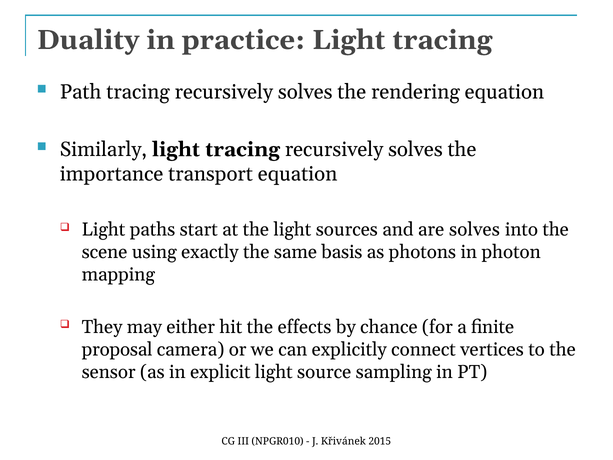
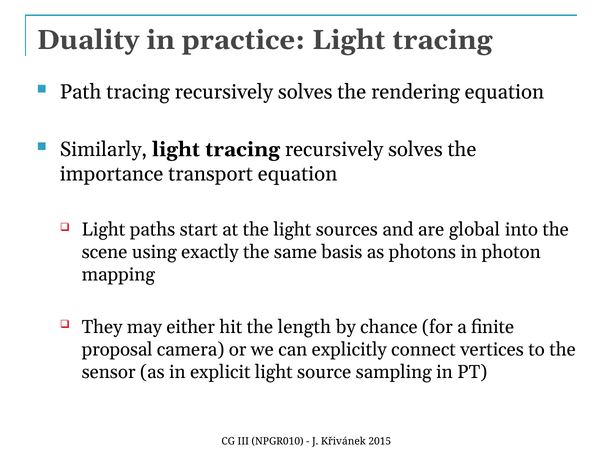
are solves: solves -> global (474, 230)
effects: effects -> length (304, 327)
